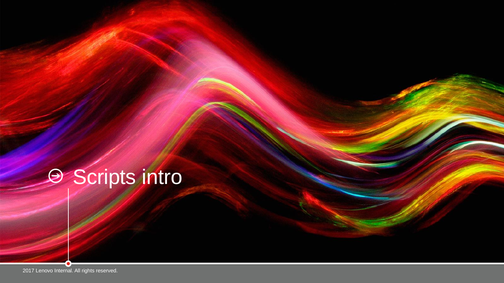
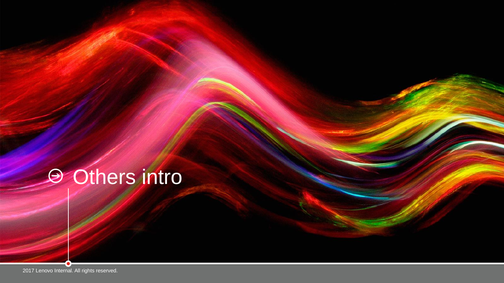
Scripts: Scripts -> Others (104, 178)
